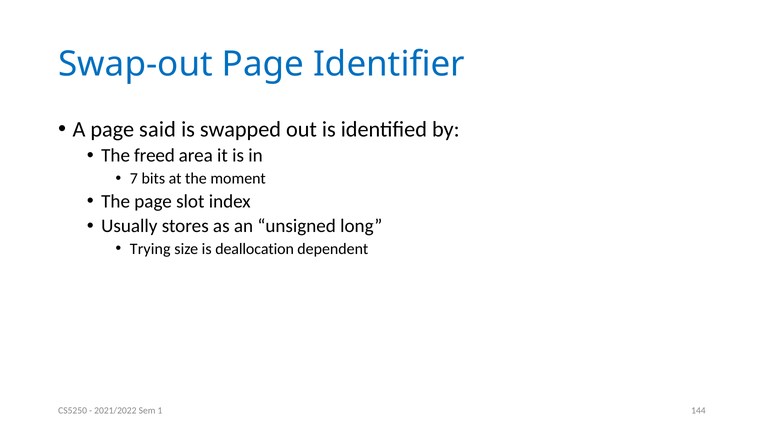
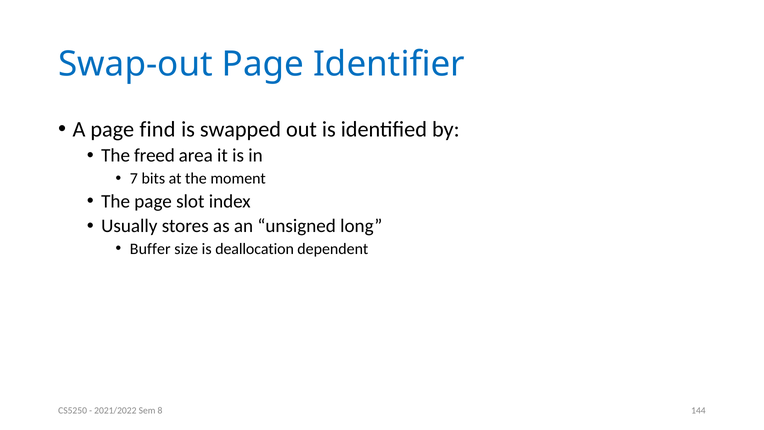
said: said -> find (158, 129)
Trying: Trying -> Buffer (150, 249)
1: 1 -> 8 (160, 410)
